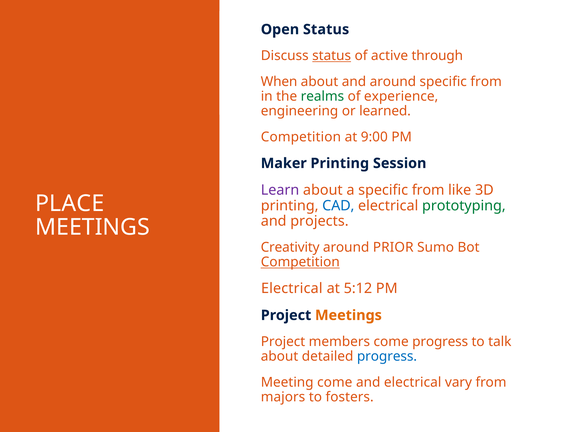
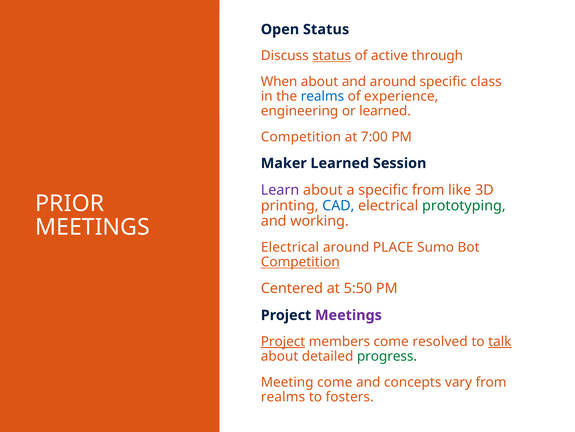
from: from -> class (486, 82)
realms colour: green -> blue (322, 96)
9:00: 9:00 -> 7:00 (374, 137)
Maker Printing: Printing -> Learned (340, 163)
PLACE: PLACE -> PRIOR (70, 203)
projects: projects -> working (320, 221)
Creativity: Creativity -> Electrical (290, 247)
PRIOR: PRIOR -> PLACE (393, 247)
Electrical: Electrical -> Centered (292, 288)
5:12: 5:12 -> 5:50 (358, 288)
Meetings colour: orange -> purple (348, 315)
Project underline: none -> present (283, 341)
come progress: progress -> resolved (440, 341)
talk underline: none -> present (500, 341)
progress colour: blue -> green (387, 356)
and electrical: electrical -> concepts (413, 382)
majors: majors -> realms (283, 396)
